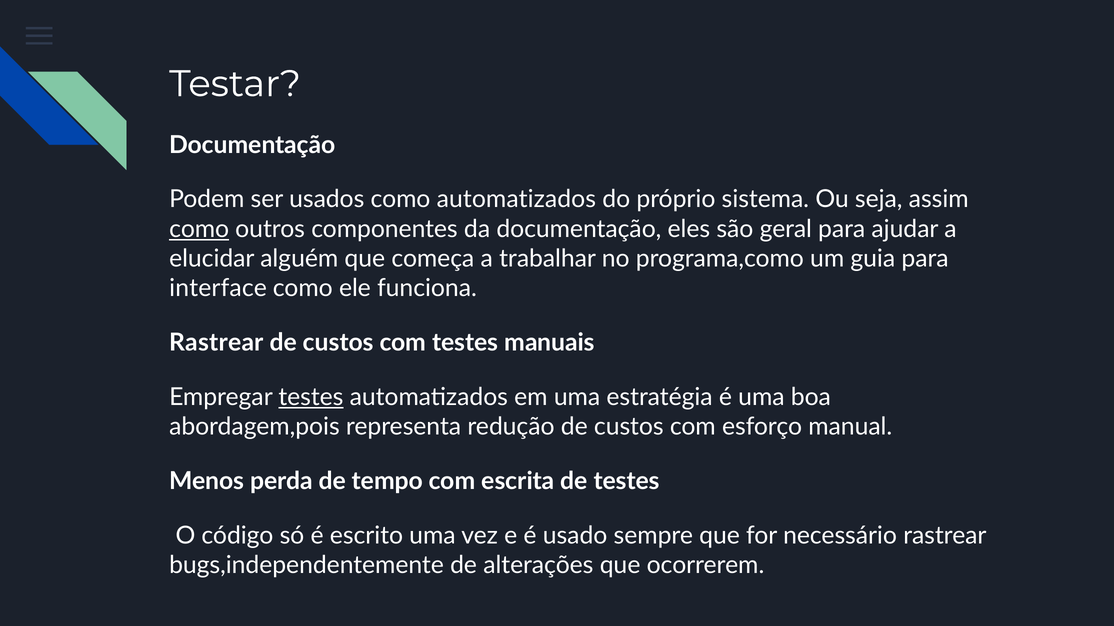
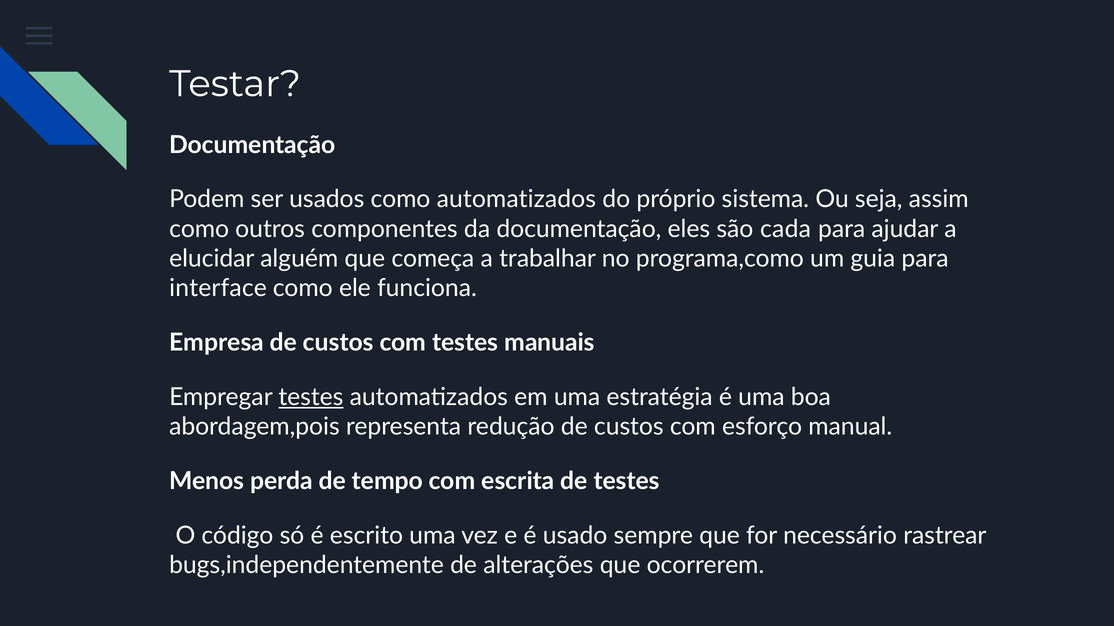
como underline: present -> none (199, 229)
geral: geral -> cada (786, 229)
Rastrear: Rastrear -> Empresa (217, 343)
